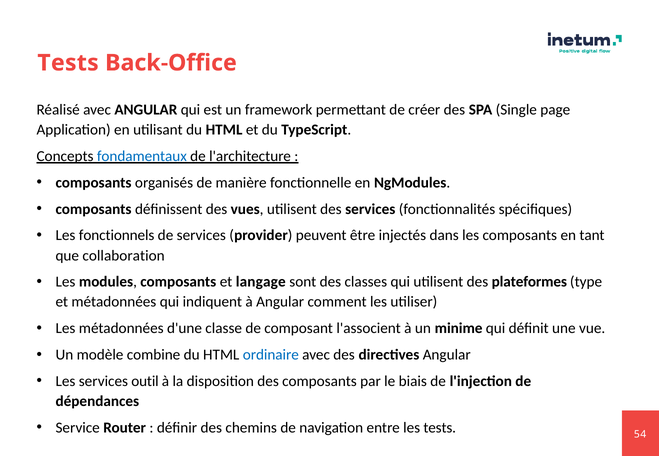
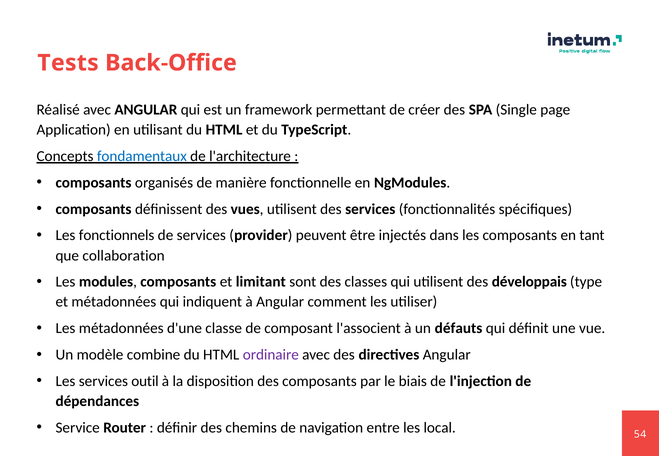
langage: langage -> limitant (261, 282)
plateformes: plateformes -> développais (529, 282)
minime: minime -> défauts (459, 329)
ordinaire colour: blue -> purple (271, 355)
les tests: tests -> local (440, 428)
